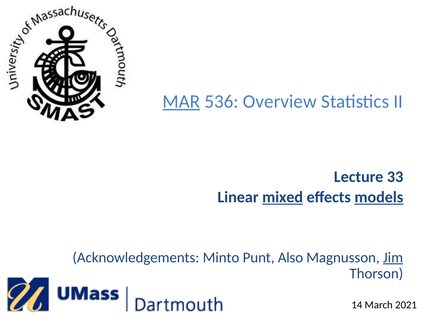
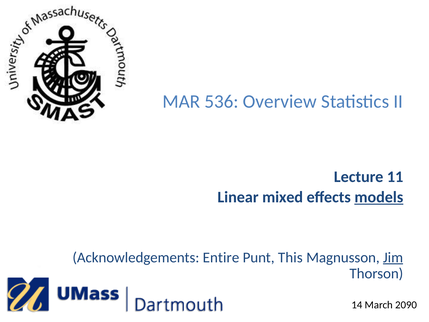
MAR underline: present -> none (181, 101)
33: 33 -> 11 (395, 177)
mixed underline: present -> none (283, 197)
Minto: Minto -> Entire (221, 257)
Also: Also -> This (290, 257)
2021: 2021 -> 2090 (406, 305)
